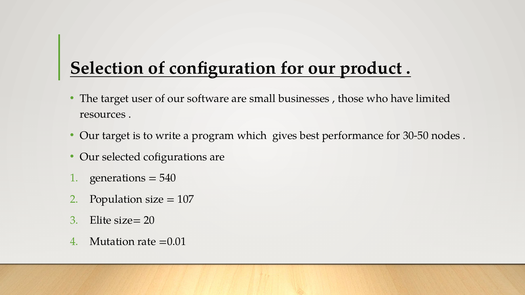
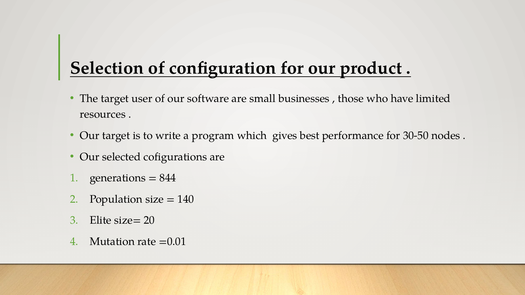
540: 540 -> 844 (168, 178)
107: 107 -> 140 (186, 199)
